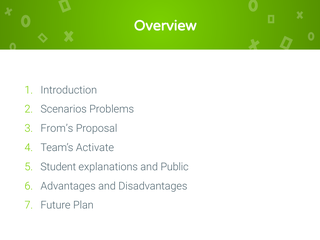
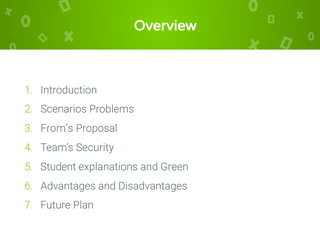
Activate: Activate -> Security (95, 148)
Public: Public -> Green (174, 167)
